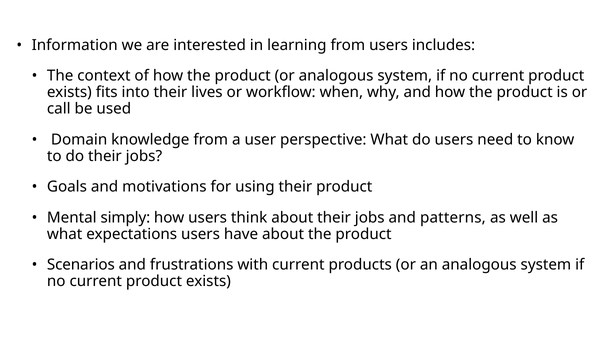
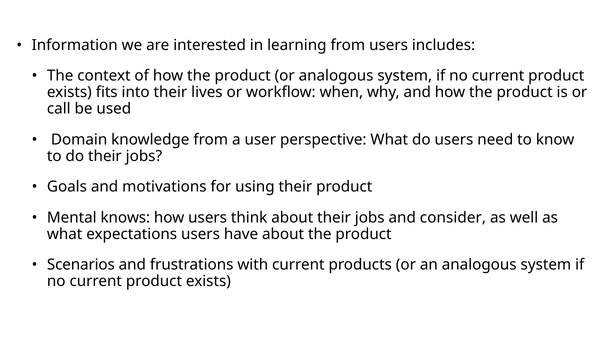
simply: simply -> knows (125, 217)
patterns: patterns -> consider (453, 217)
